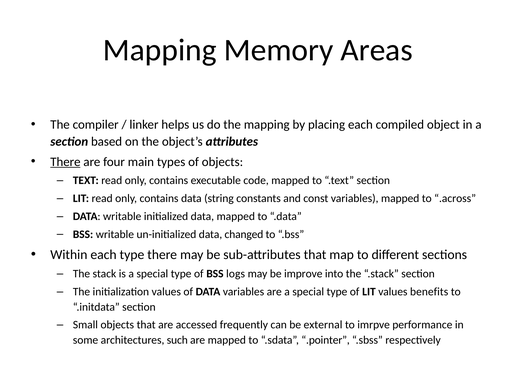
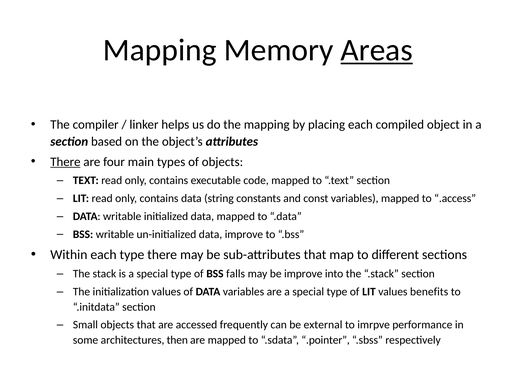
Areas underline: none -> present (377, 50)
.across: .across -> .access (455, 198)
data changed: changed -> improve (244, 234)
logs: logs -> falls (236, 274)
such: such -> then (177, 340)
